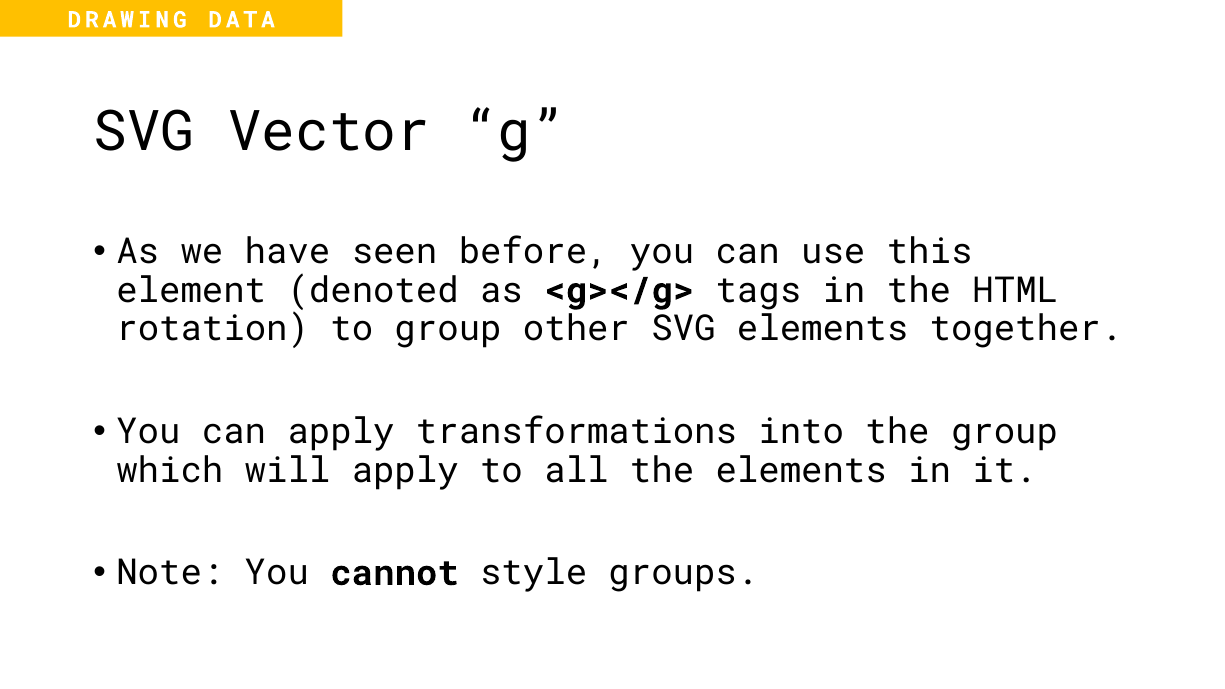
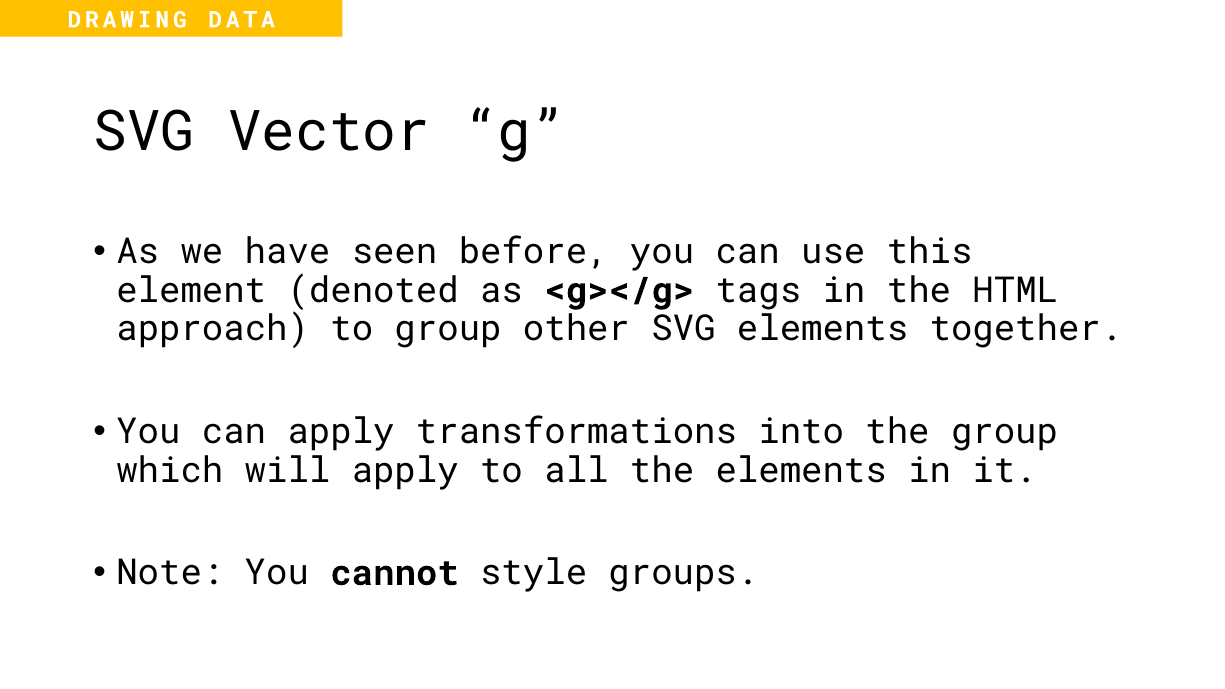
rotation: rotation -> approach (213, 329)
